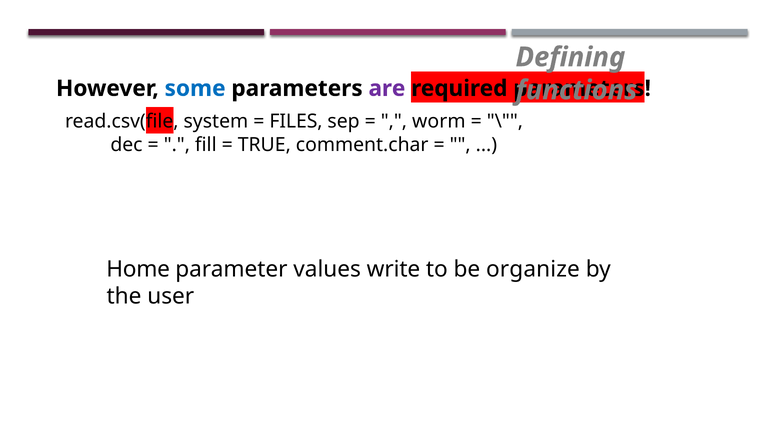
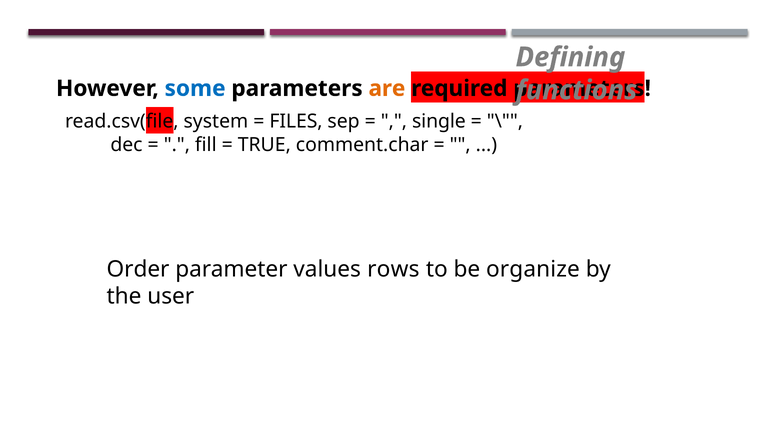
are colour: purple -> orange (387, 88)
worm: worm -> single (439, 121)
Home: Home -> Order (138, 269)
write: write -> rows (393, 269)
